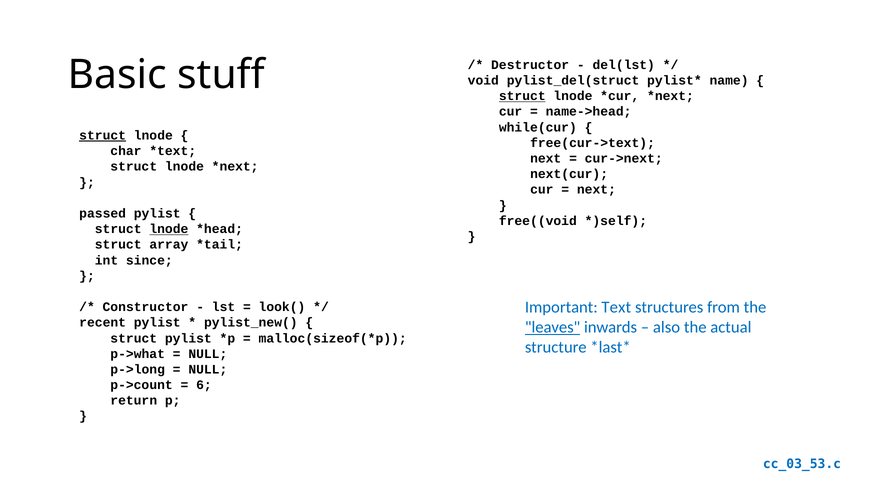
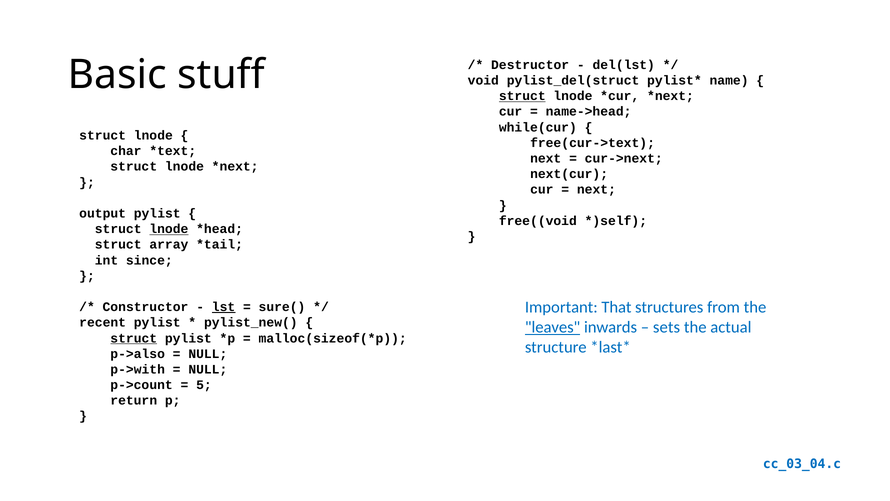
struct underline: present -> none (103, 135)
passed: passed -> output (103, 213)
Text: Text -> That (616, 307)
lst underline: none -> present (224, 307)
look(: look( -> sure( (282, 307)
also: also -> sets (666, 327)
struct underline: none -> present (134, 338)
p->what: p->what -> p->also (138, 354)
p->long: p->long -> p->with (138, 369)
6: 6 -> 5 (204, 385)
cc_03_53.c: cc_03_53.c -> cc_03_04.c (802, 463)
